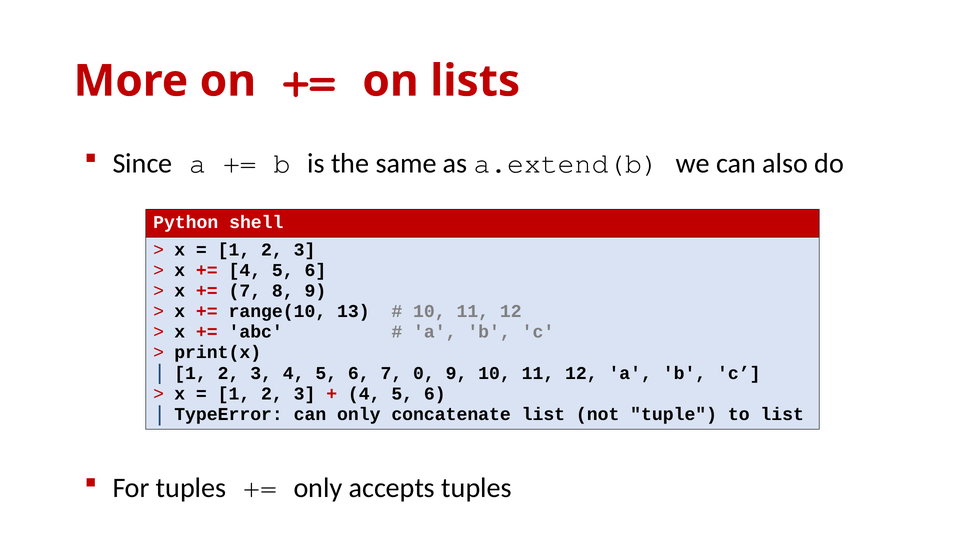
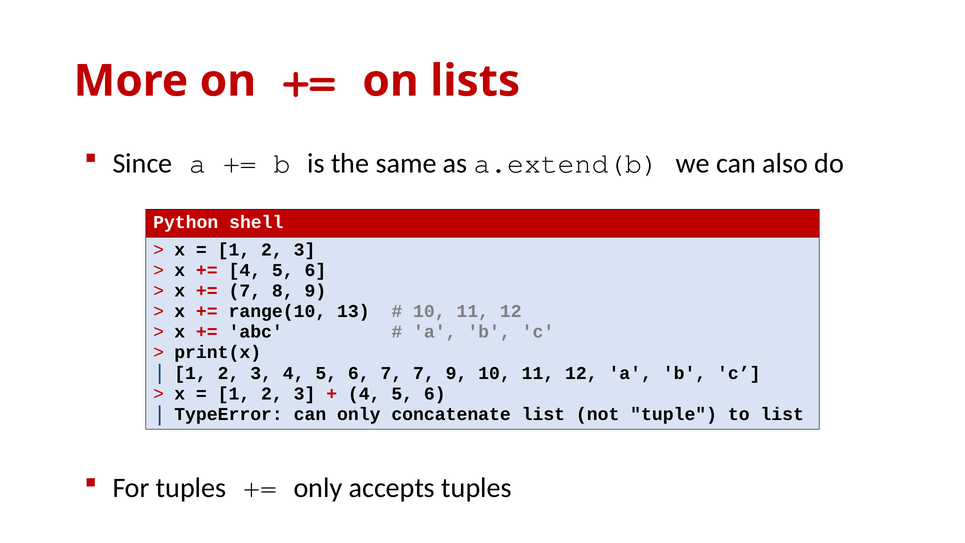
7 0: 0 -> 7 (424, 373)
